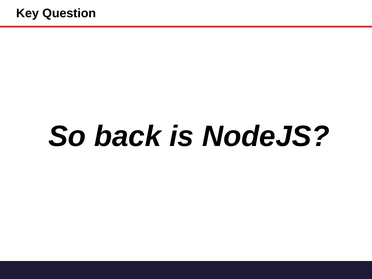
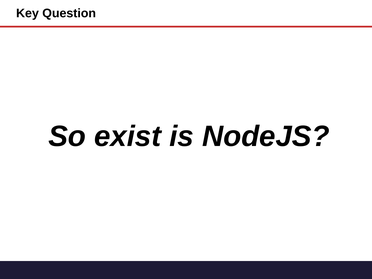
back: back -> exist (128, 136)
